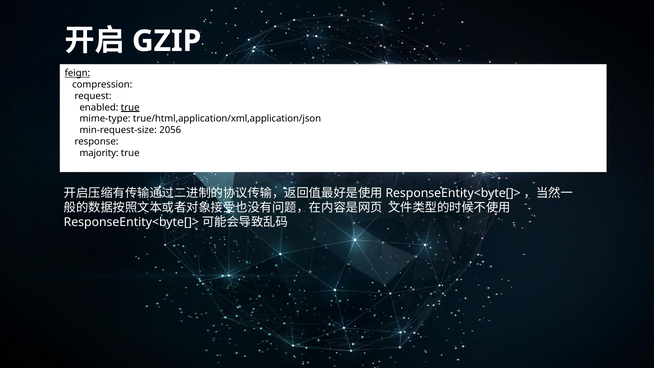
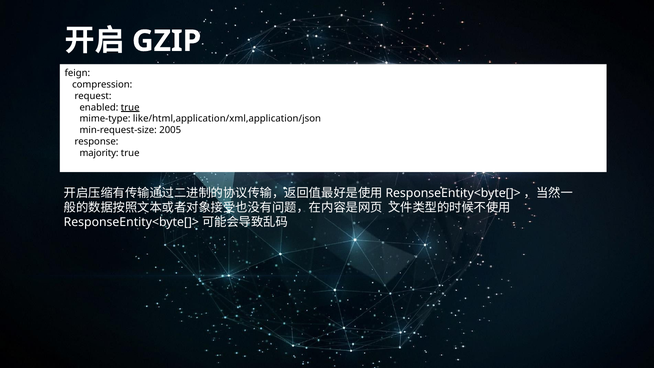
feign underline: present -> none (77, 73)
true/html,application/xml,application/json: true/html,application/xml,application/json -> like/html,application/xml,application/json (227, 119)
2056: 2056 -> 2005 (170, 130)
